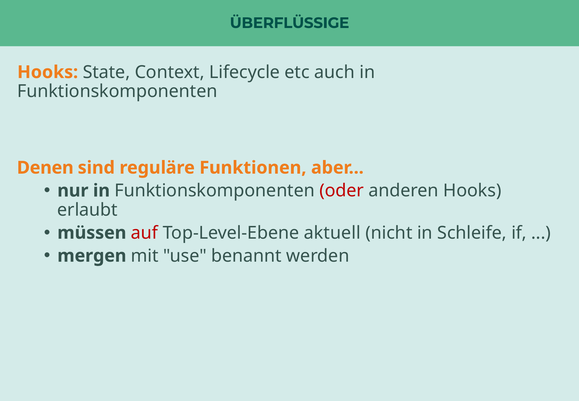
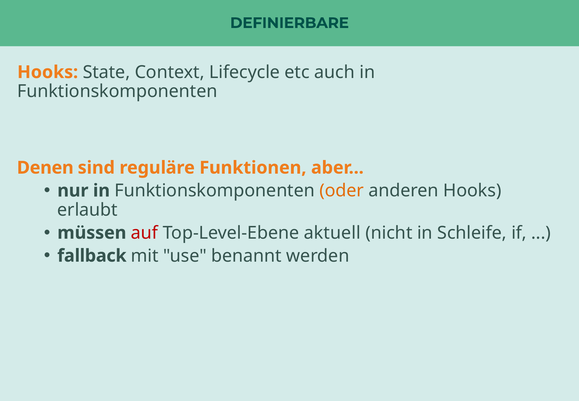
ÜBERFLÜSSIGE: ÜBERFLÜSSIGE -> DEFINIERBARE (289, 23)
oder colour: red -> orange (342, 191)
mergen: mergen -> fallback (92, 256)
